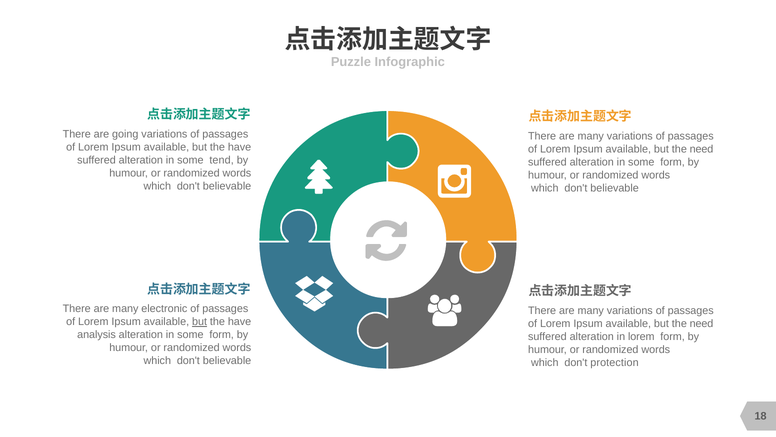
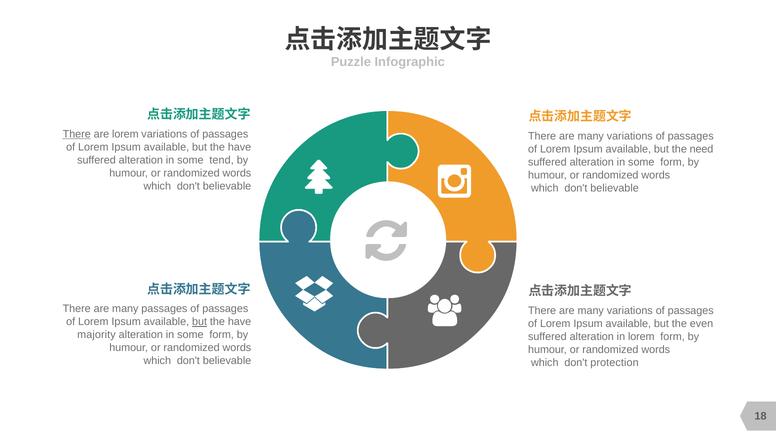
There underline: none -> present (77, 134)
are going: going -> lorem (125, 134)
many electronic: electronic -> passages (164, 309)
need: need -> even (701, 323)
analysis: analysis -> majority (96, 334)
